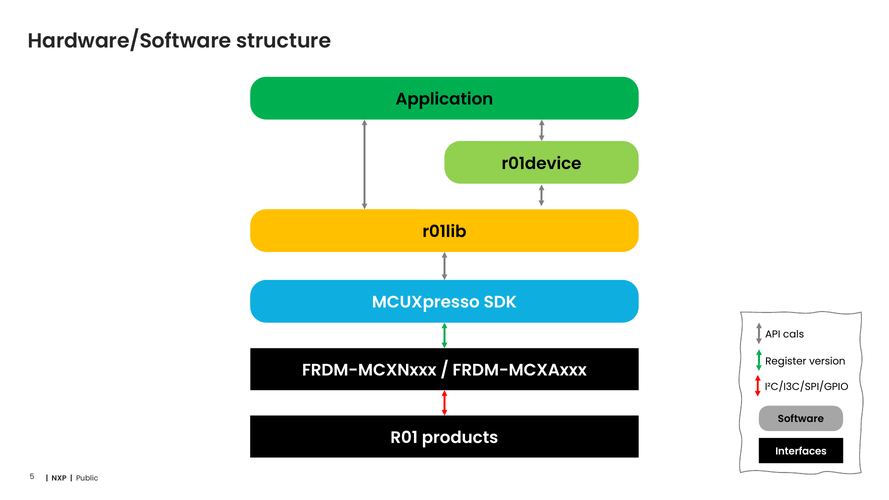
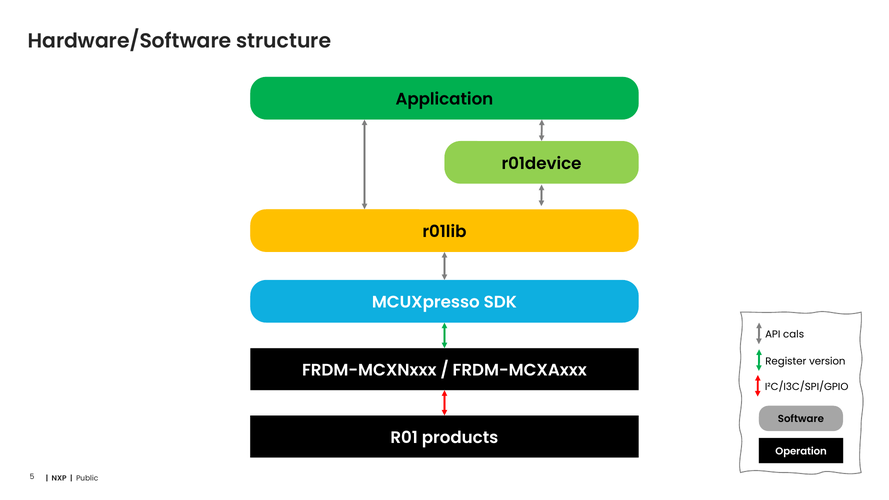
Interfaces: Interfaces -> Operation (801, 451)
